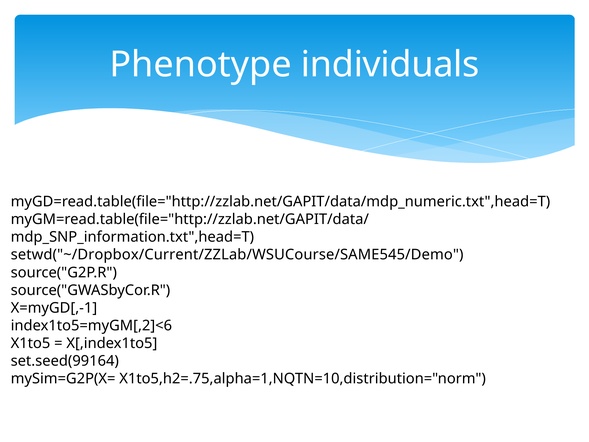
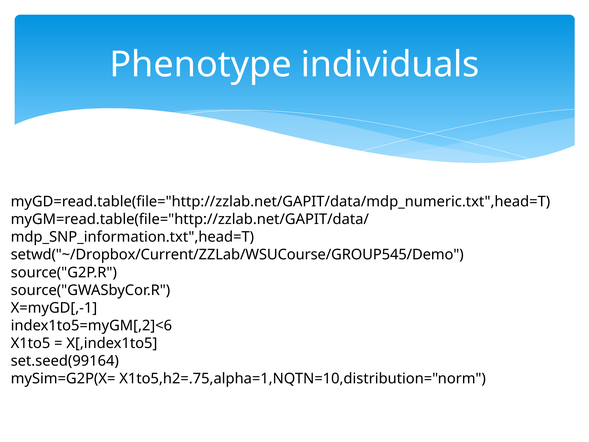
setwd("~/Dropbox/Current/ZZLab/WSUCourse/SAME545/Demo: setwd("~/Dropbox/Current/ZZLab/WSUCourse/SAME545/Demo -> setwd("~/Dropbox/Current/ZZLab/WSUCourse/GROUP545/Demo (237, 255)
